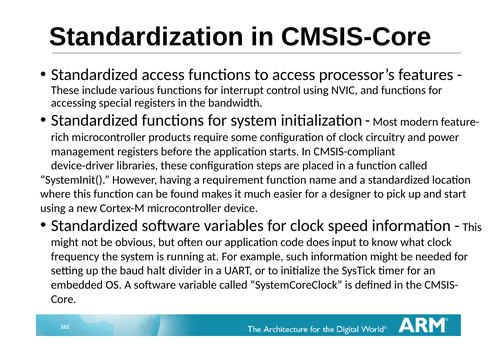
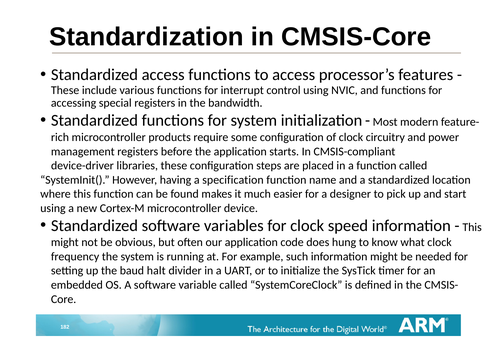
requirement: requirement -> specification (233, 179)
input: input -> hung (344, 242)
